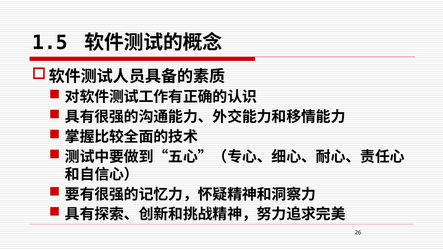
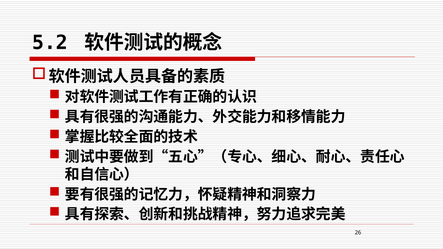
1.5: 1.5 -> 5.2 (50, 43)
